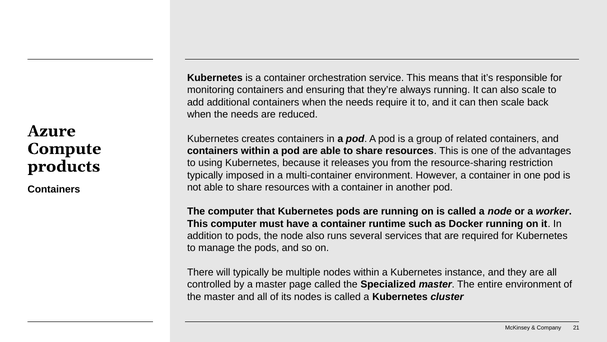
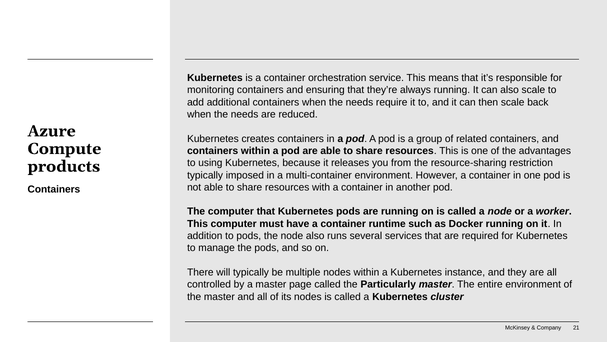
Specialized: Specialized -> Particularly (388, 284)
